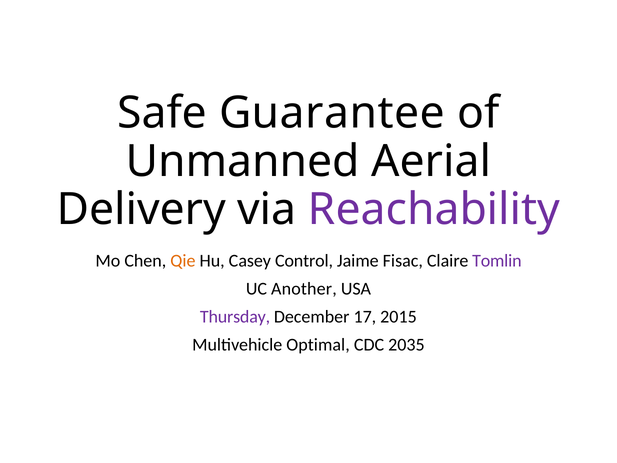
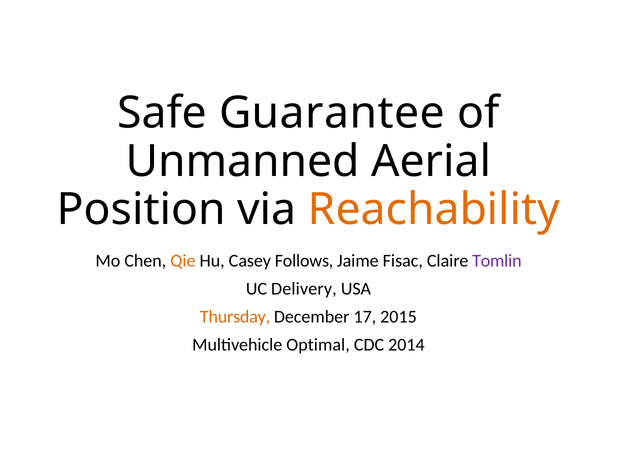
Delivery: Delivery -> Position (141, 209)
Reachability colour: purple -> orange (434, 209)
Control: Control -> Follows (304, 261)
Another: Another -> Delivery (304, 289)
Thursday colour: purple -> orange (235, 317)
2035: 2035 -> 2014 (406, 345)
